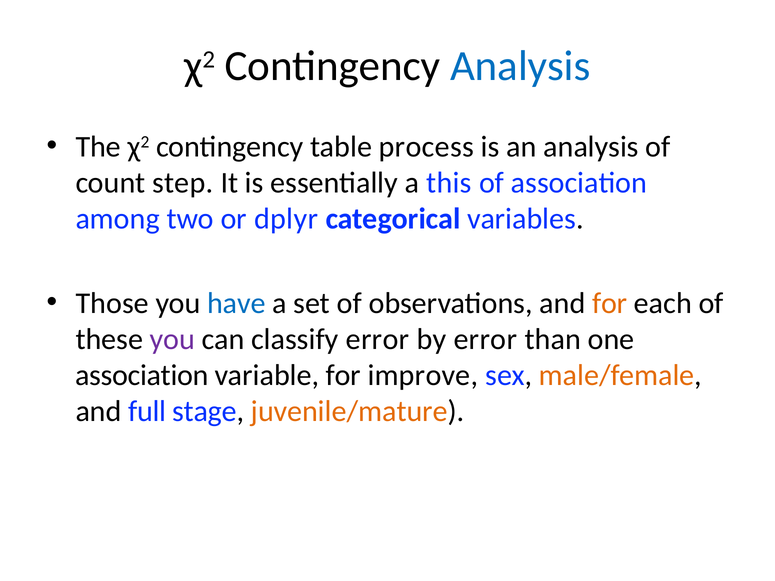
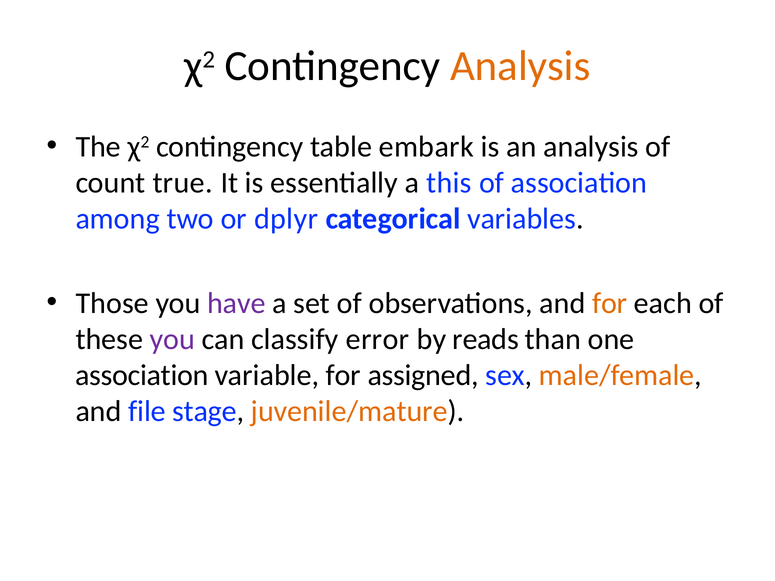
Analysis colour: blue -> orange (520, 66)
process: process -> embark (426, 147)
step: step -> true (183, 183)
have colour: blue -> purple (236, 303)
by error: error -> reads (486, 339)
improve: improve -> assigned (423, 375)
full: full -> file (147, 411)
